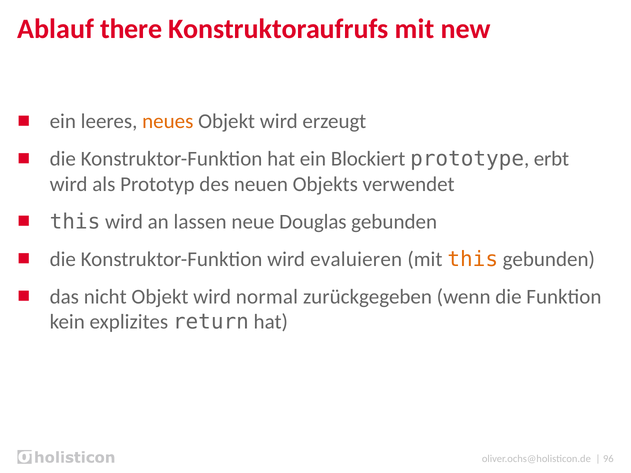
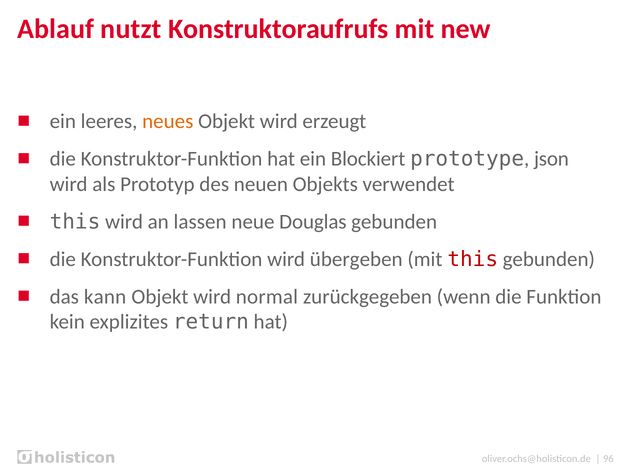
there: there -> nutzt (131, 29)
erbt: erbt -> json (551, 159)
evaluieren: evaluieren -> übergeben (356, 259)
this colour: orange -> red (473, 259)
nicht: nicht -> kann (105, 297)
